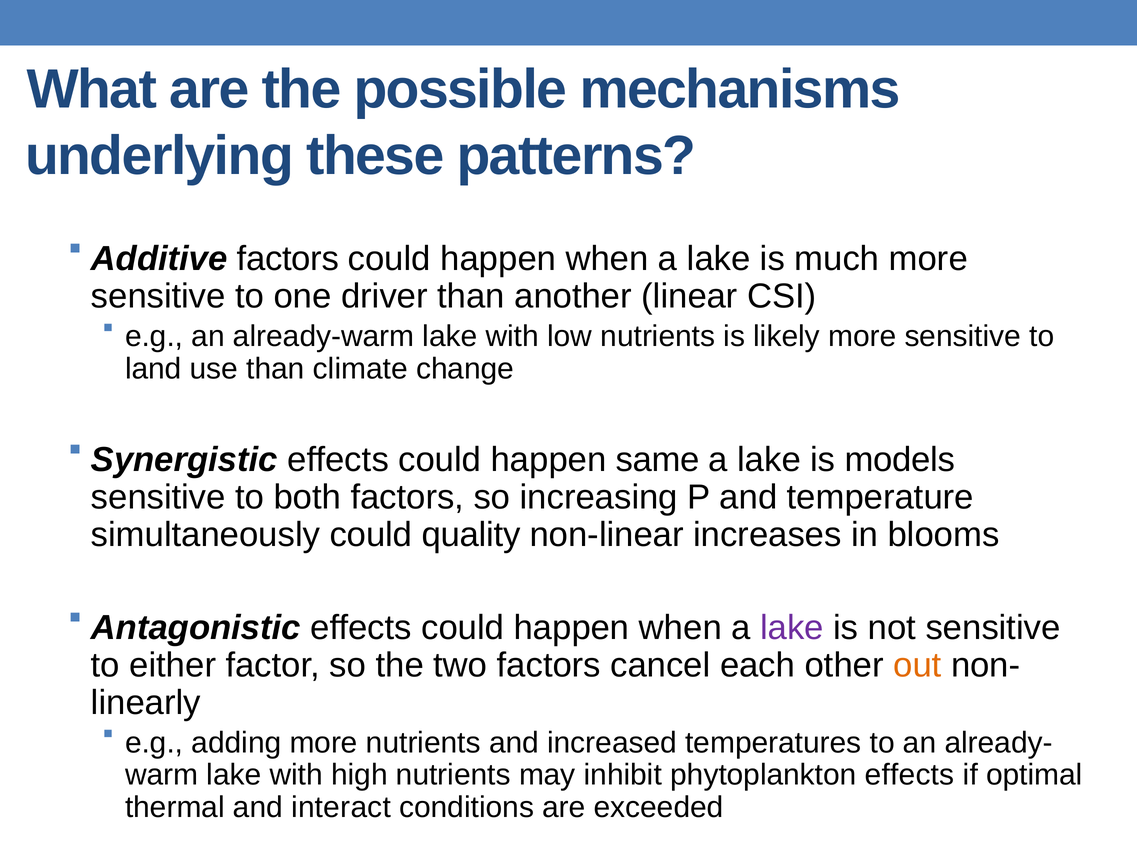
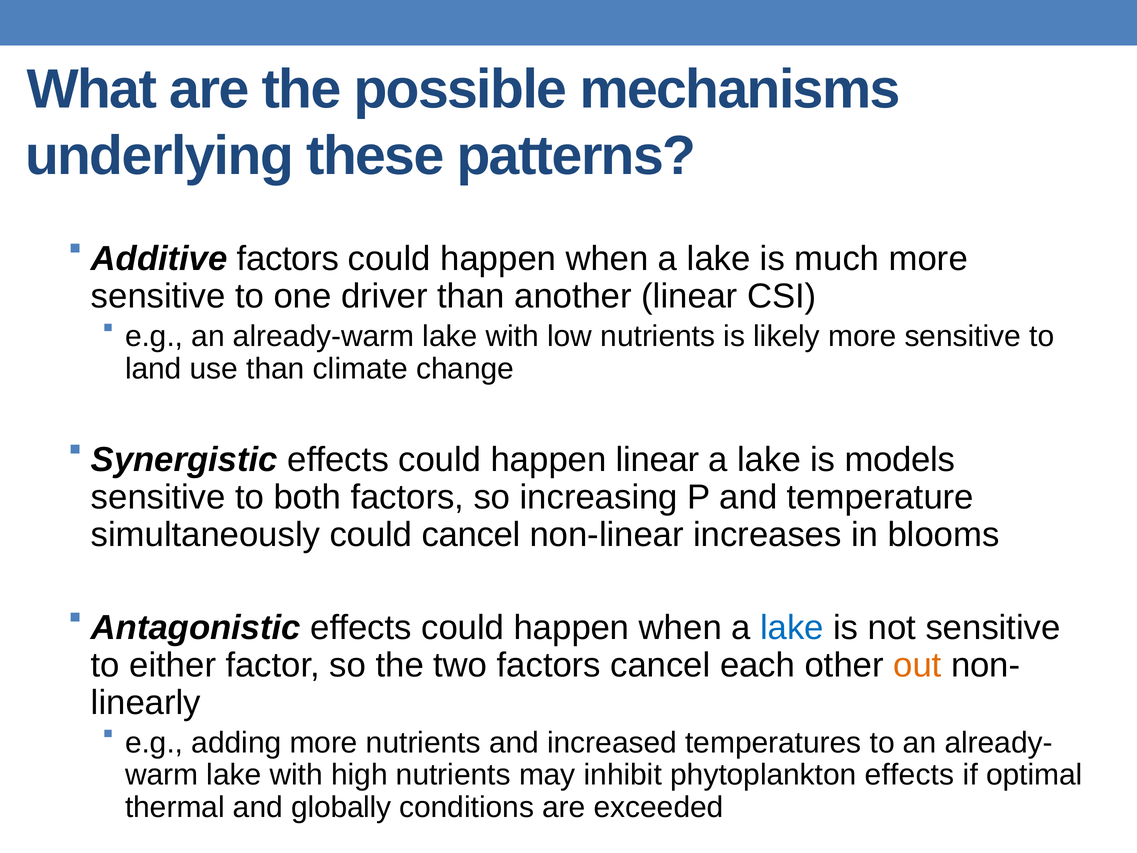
happen same: same -> linear (658, 460)
could quality: quality -> cancel (471, 535)
lake colour: purple -> blue (792, 627)
interact: interact -> globally (341, 807)
